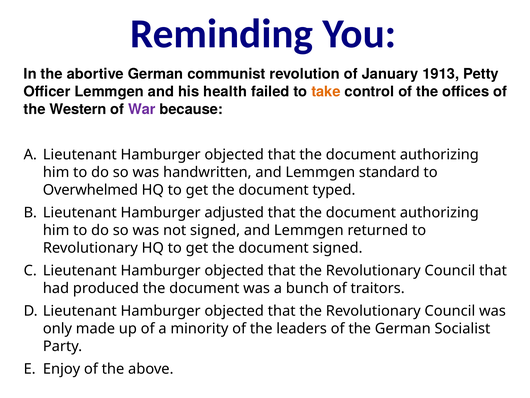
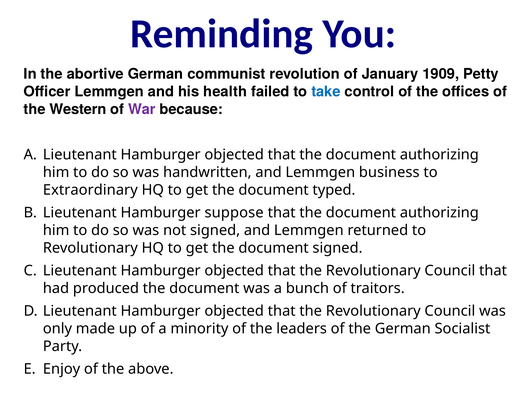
1913: 1913 -> 1909 (441, 74)
take colour: orange -> blue (326, 92)
standard: standard -> business (389, 172)
Overwhelmed: Overwhelmed -> Extraordinary (90, 190)
adjusted: adjusted -> suppose (234, 212)
